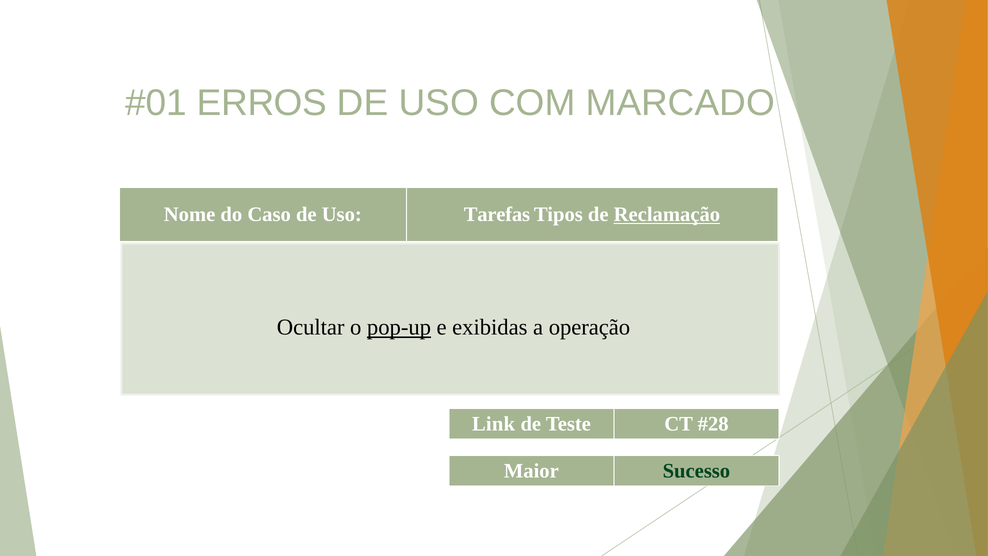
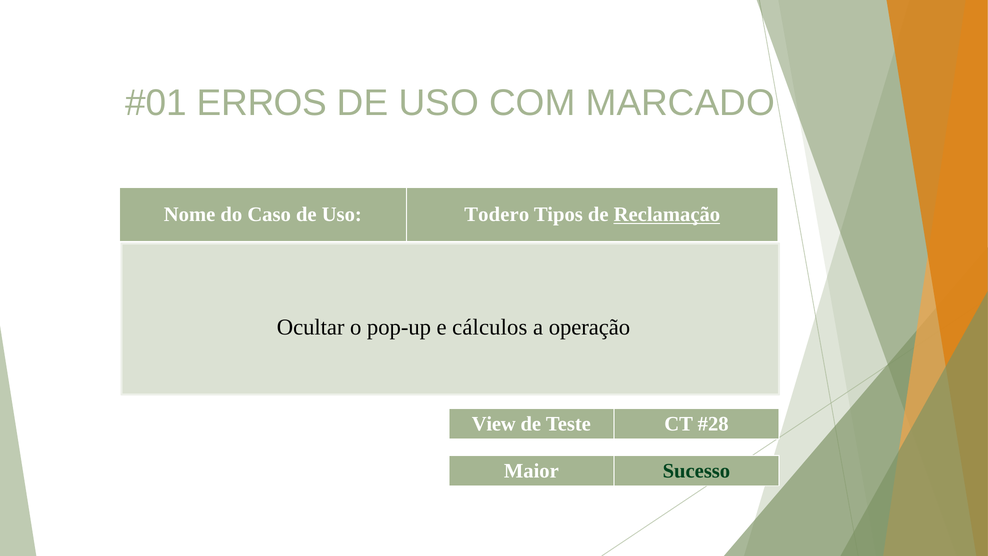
Tarefas: Tarefas -> Todero (497, 214)
pop-up underline: present -> none (399, 327)
exibidas: exibidas -> cálculos (490, 327)
Link: Link -> View (494, 424)
